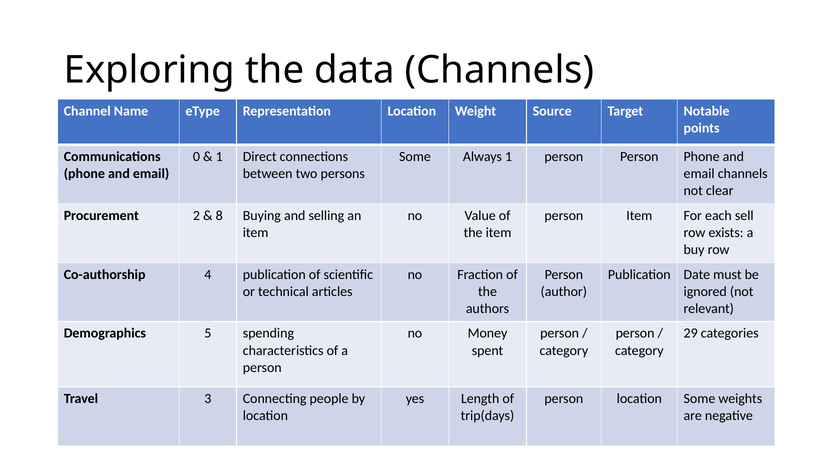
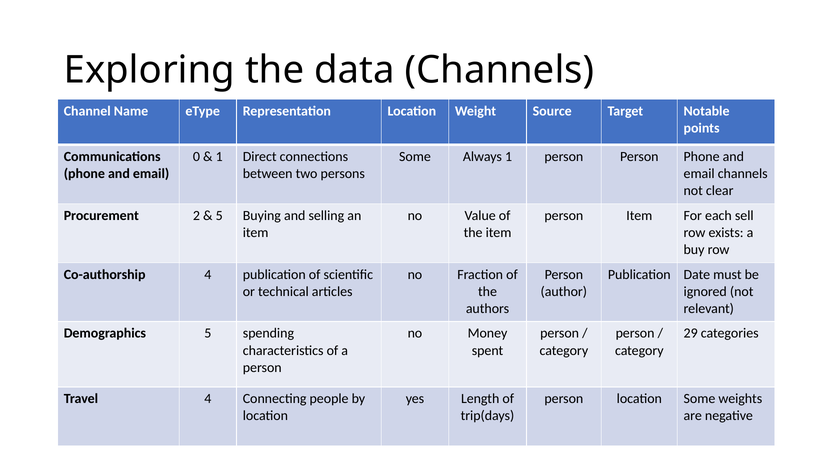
8: 8 -> 5 (219, 216)
Travel 3: 3 -> 4 (208, 399)
